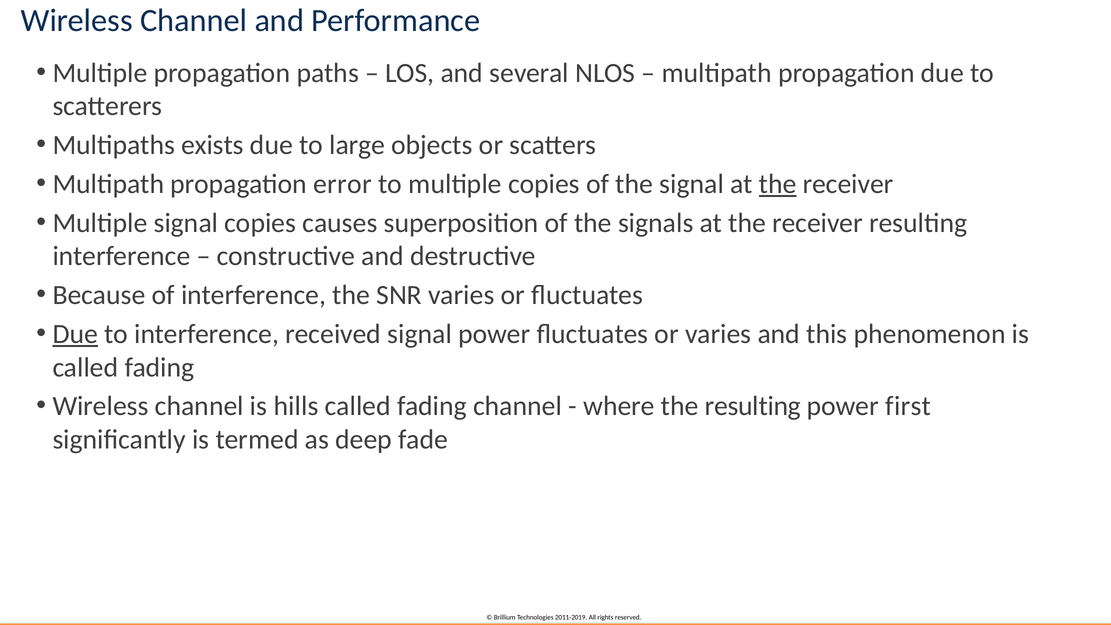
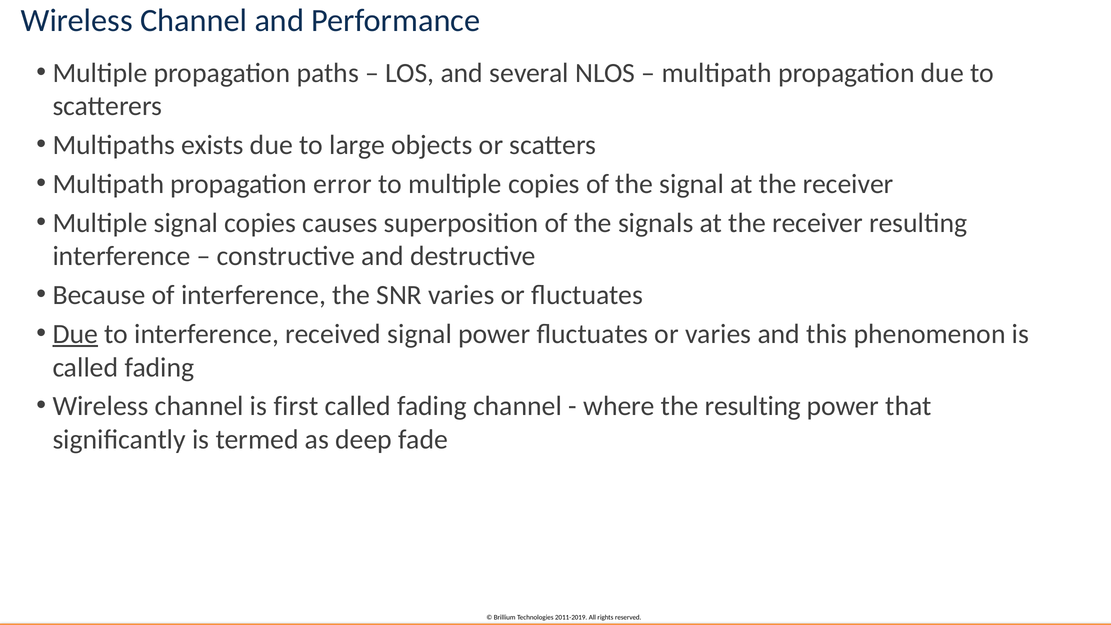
the underline: present -> none (778, 184)
hills: hills -> first (296, 406)
first: first -> that (908, 406)
